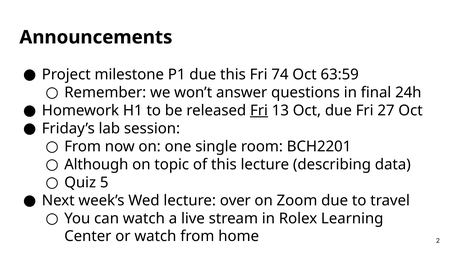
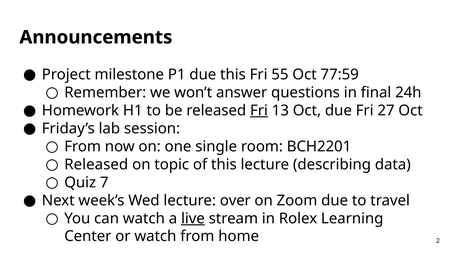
74: 74 -> 55 (280, 74)
63:59: 63:59 -> 77:59 (340, 74)
Although: Although -> Released (96, 164)
5: 5 -> 7 (104, 182)
live underline: none -> present (193, 218)
